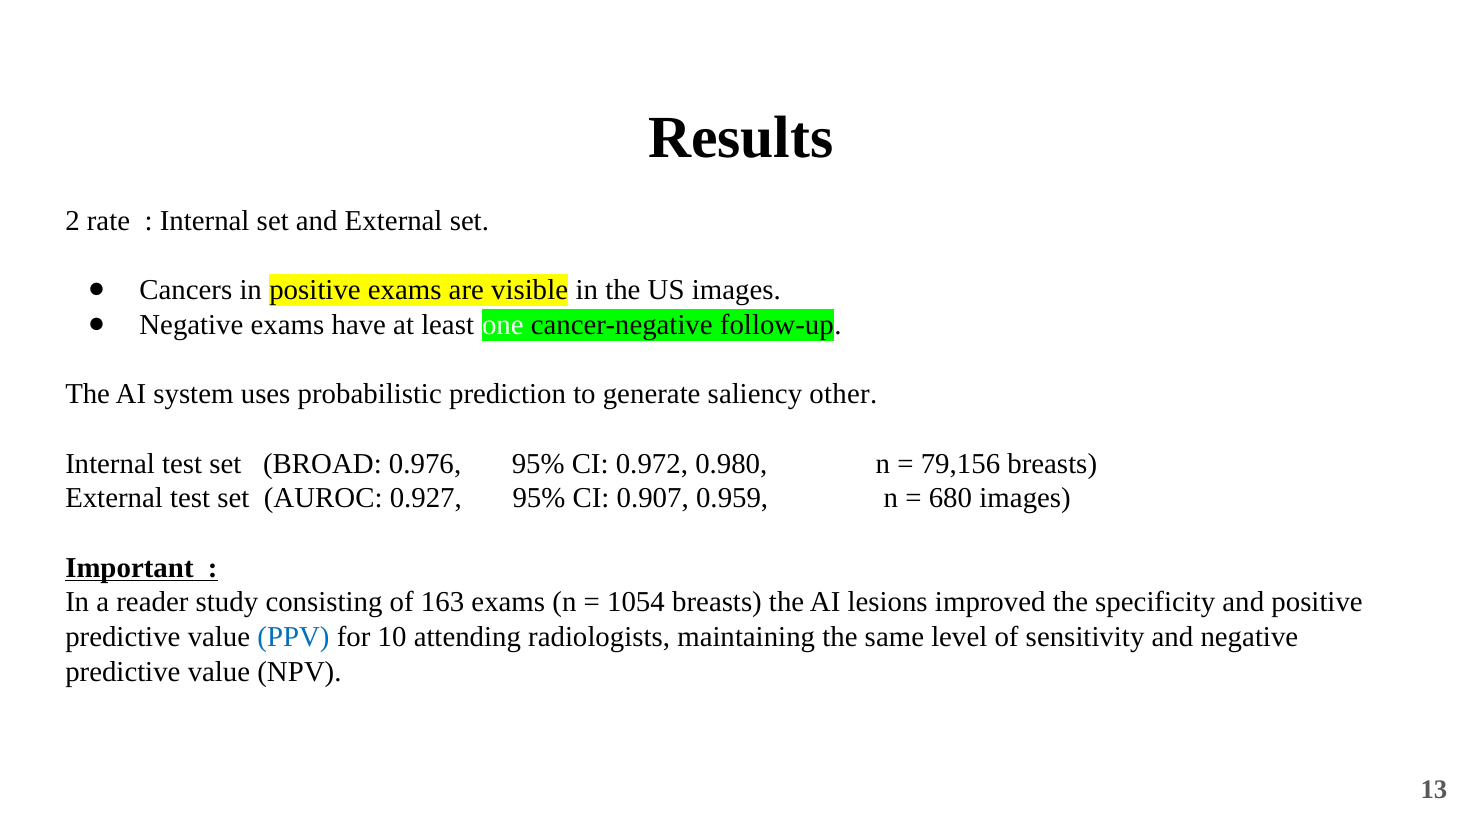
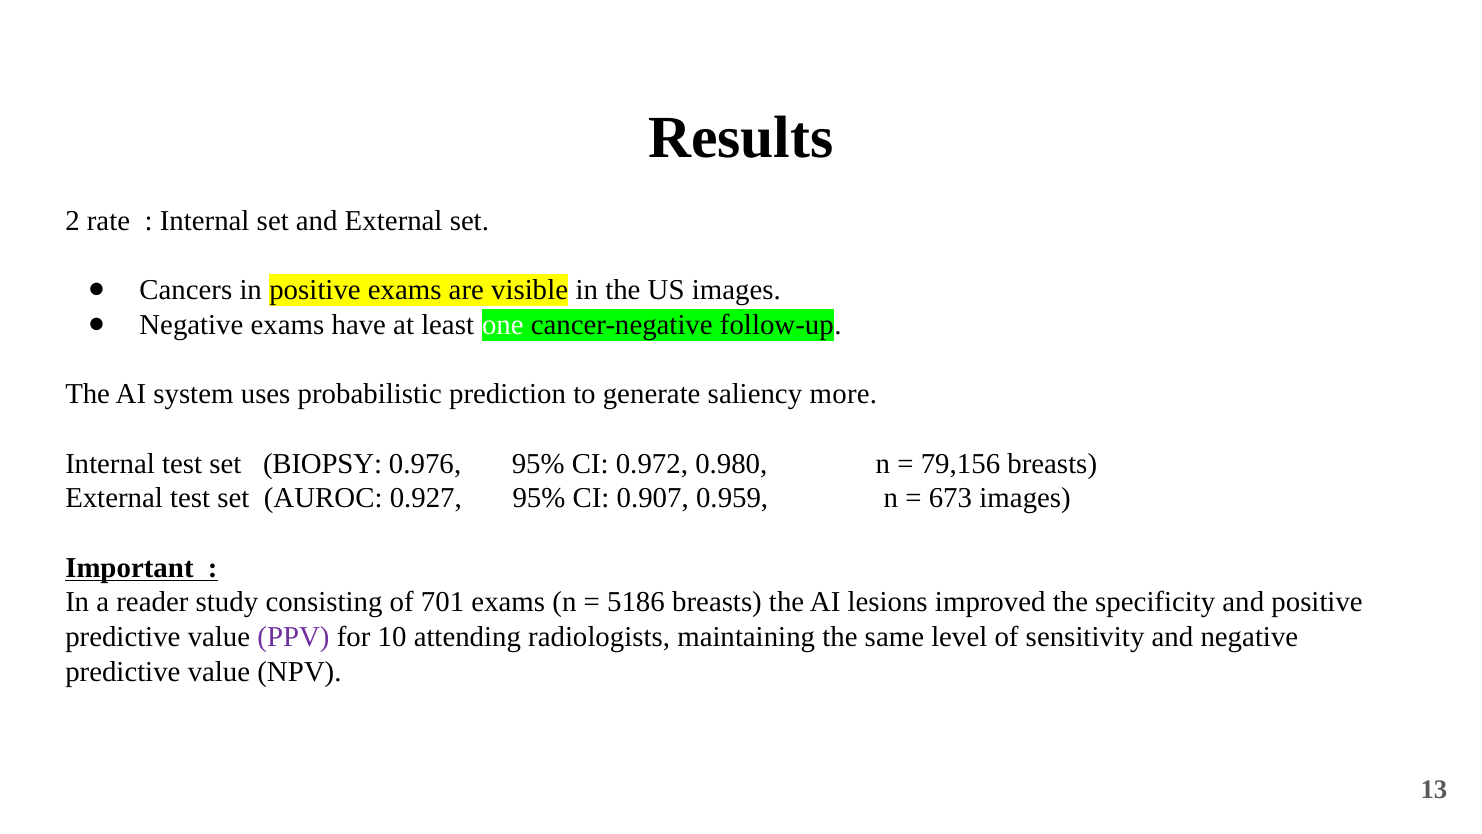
other: other -> more (843, 394)
BROAD: BROAD -> BIOPSY (323, 464)
680: 680 -> 673 (950, 498)
163: 163 -> 701 (443, 602)
1054: 1054 -> 5186 (636, 602)
PPV colour: blue -> purple (293, 637)
